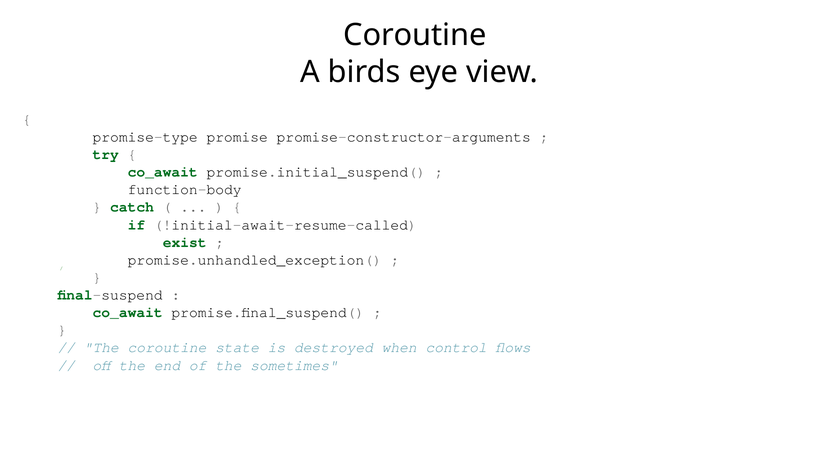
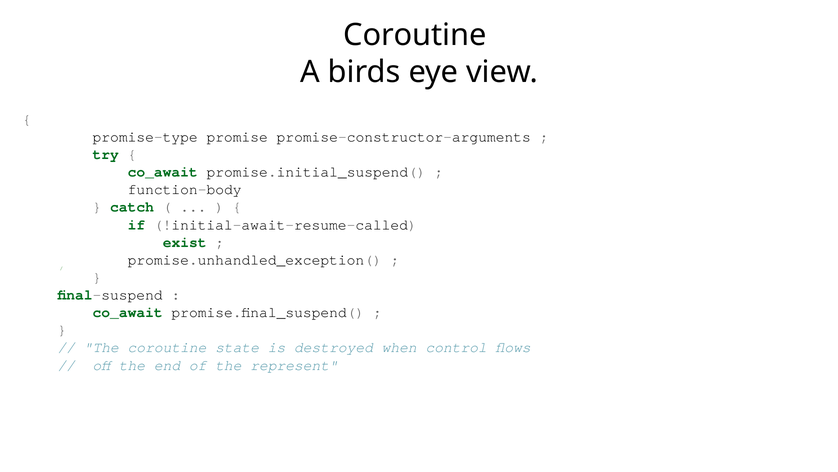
sometimes: sometimes -> represent (294, 365)
